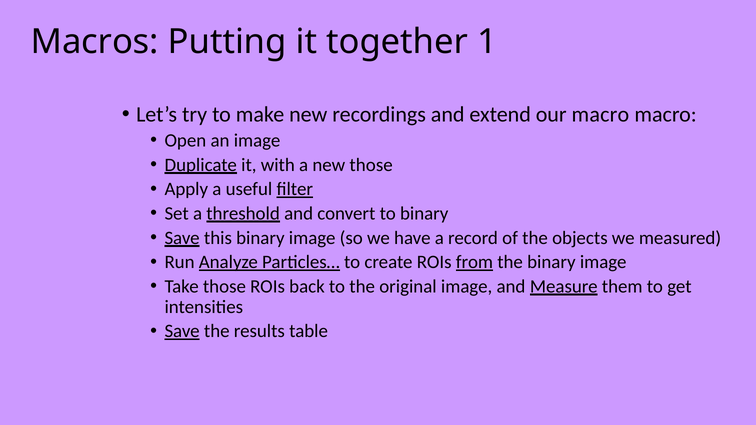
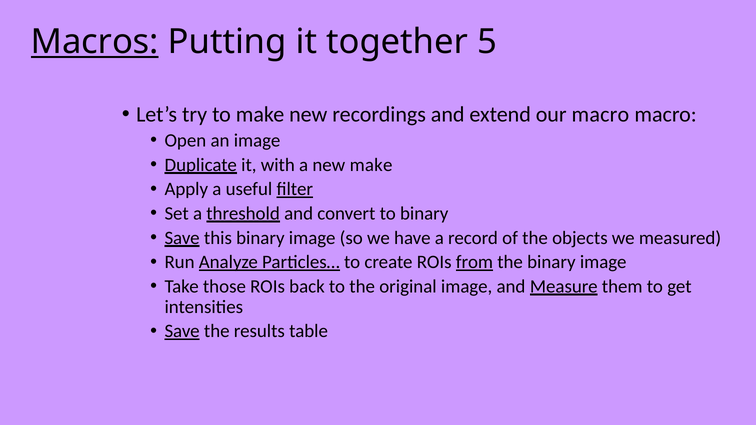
Macros underline: none -> present (95, 42)
1: 1 -> 5 (487, 42)
new those: those -> make (371, 165)
